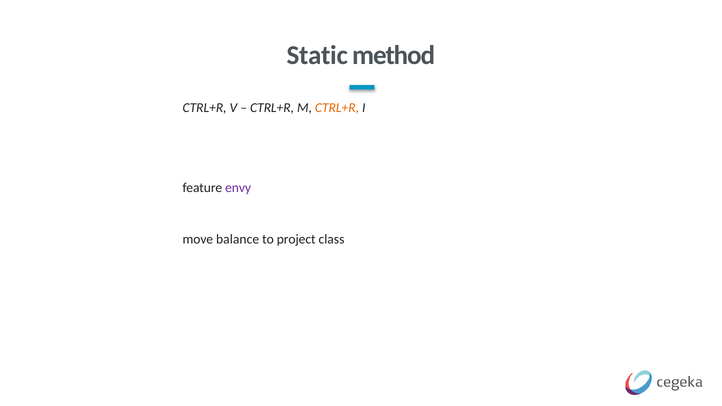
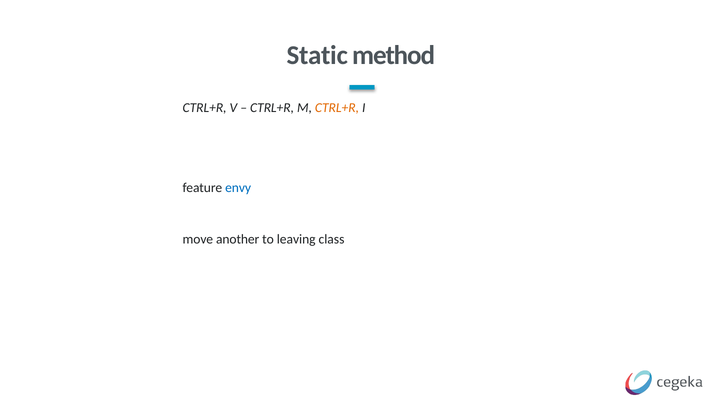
envy colour: purple -> blue (238, 188)
balance: balance -> another (238, 239)
project: project -> leaving (296, 239)
